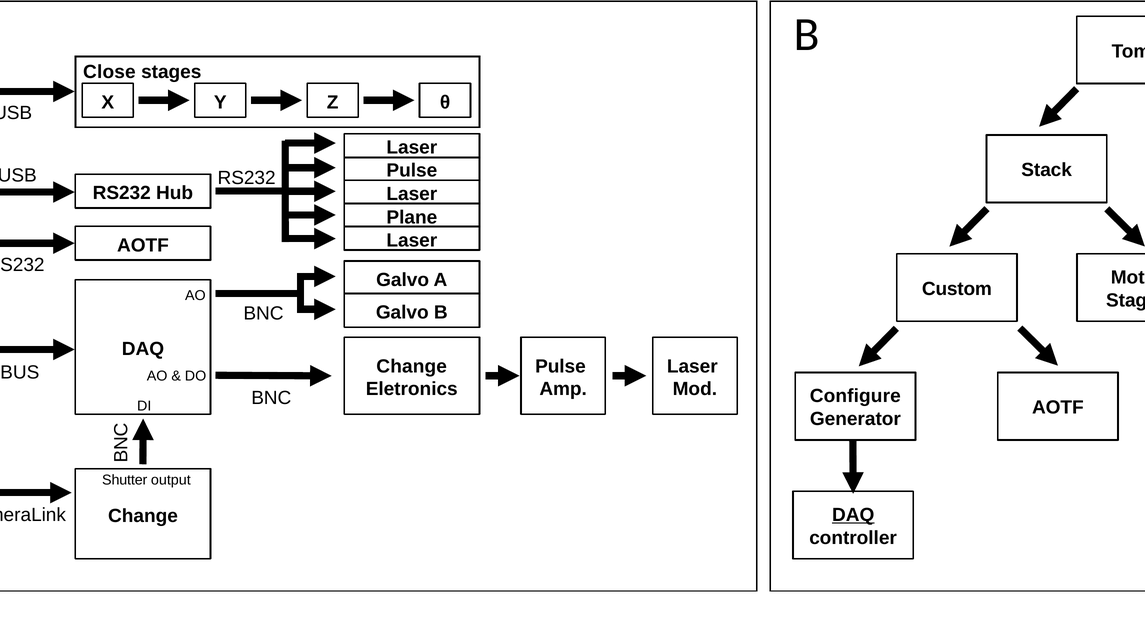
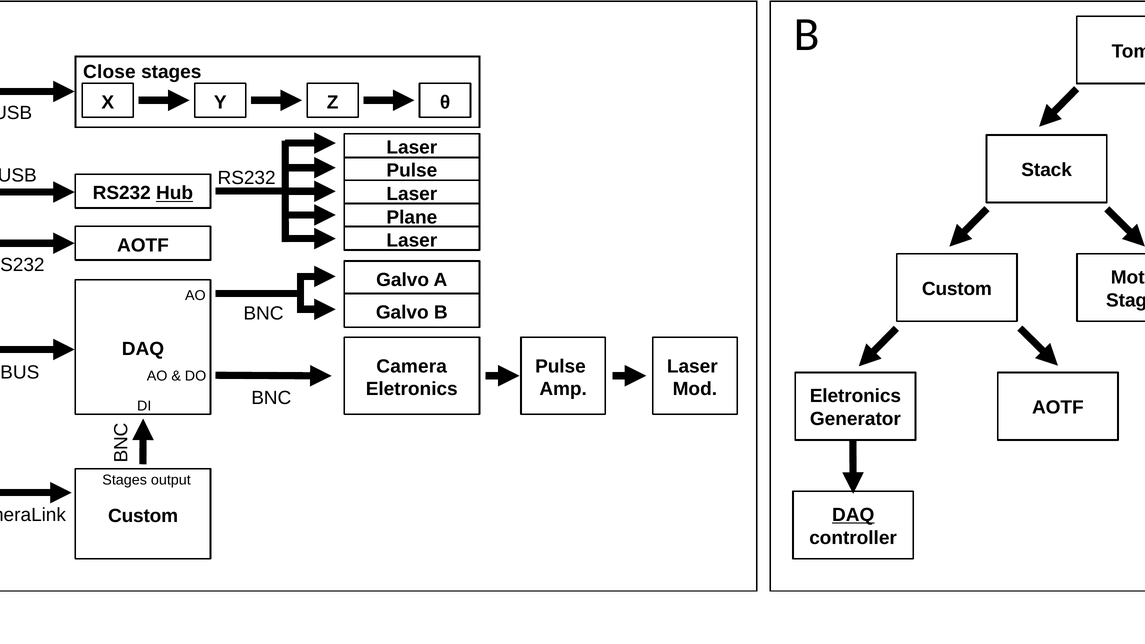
Hub underline: none -> present (175, 193)
Change: Change -> Camera (412, 366)
Configure: Configure -> Eletronics (855, 396)
Shutter: Shutter -> Stages (125, 480)
Change: Change -> Custom (143, 516)
